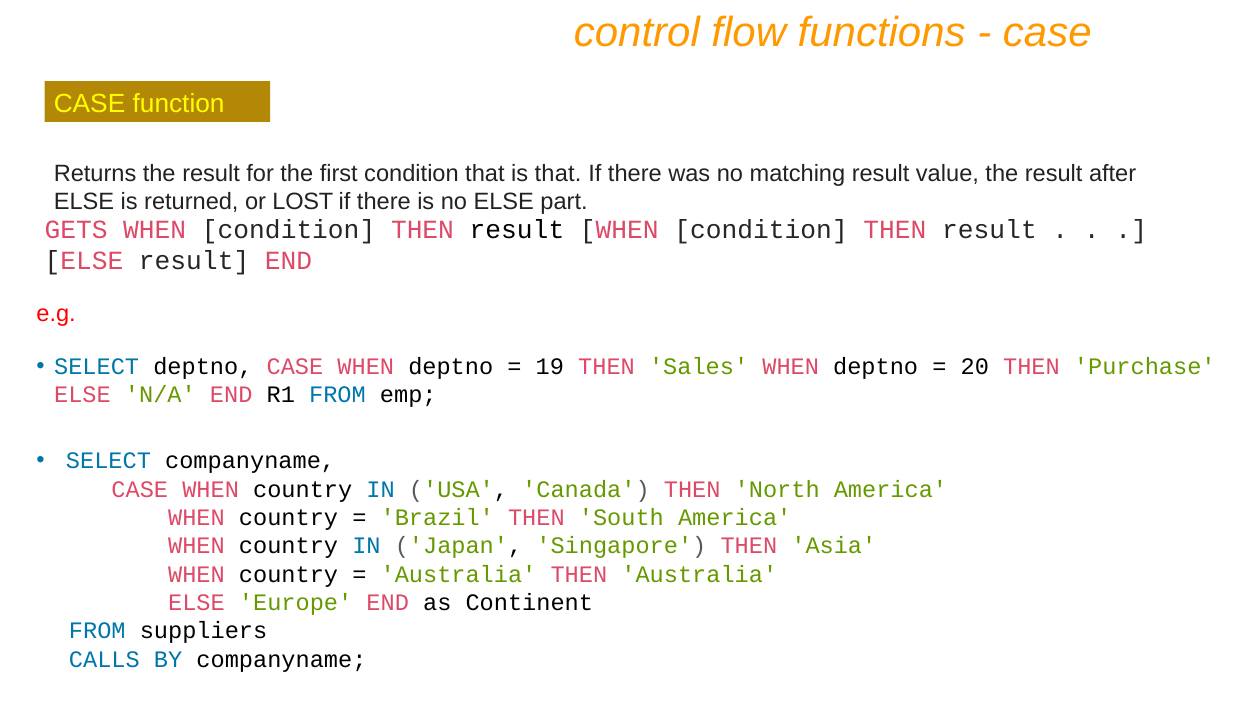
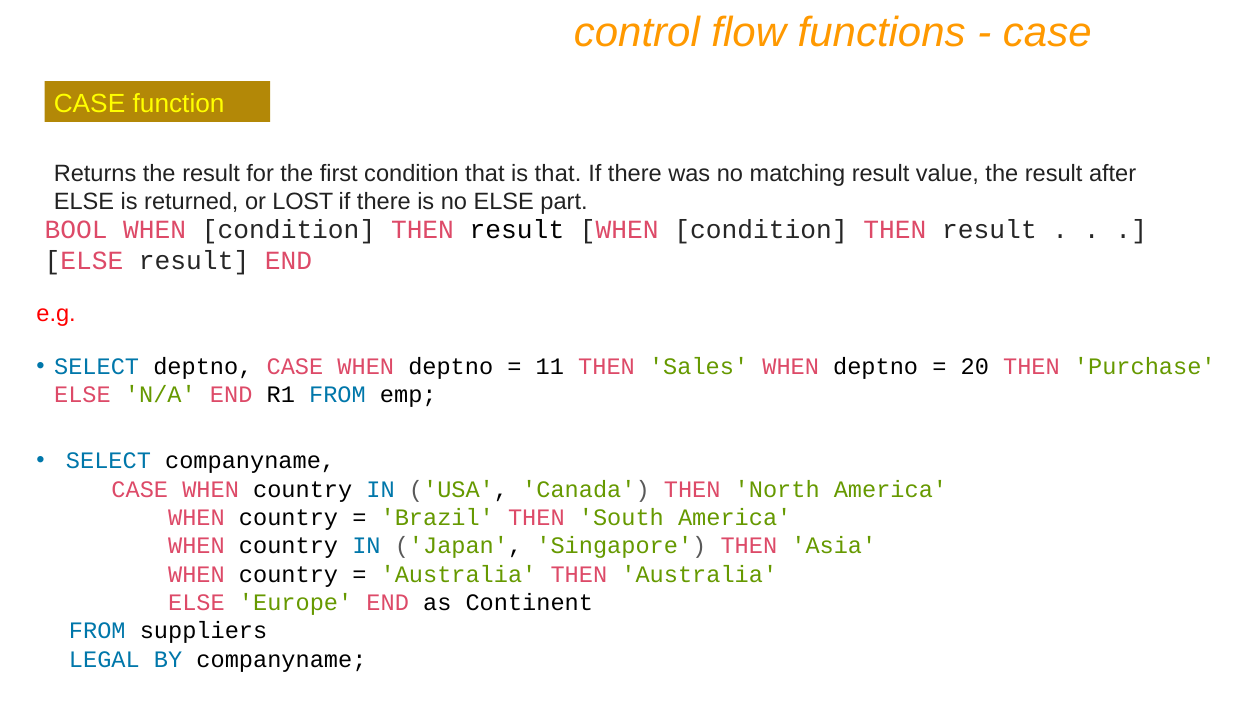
GETS: GETS -> BOOL (76, 230)
19: 19 -> 11 (550, 367)
CALLS: CALLS -> LEGAL (104, 659)
